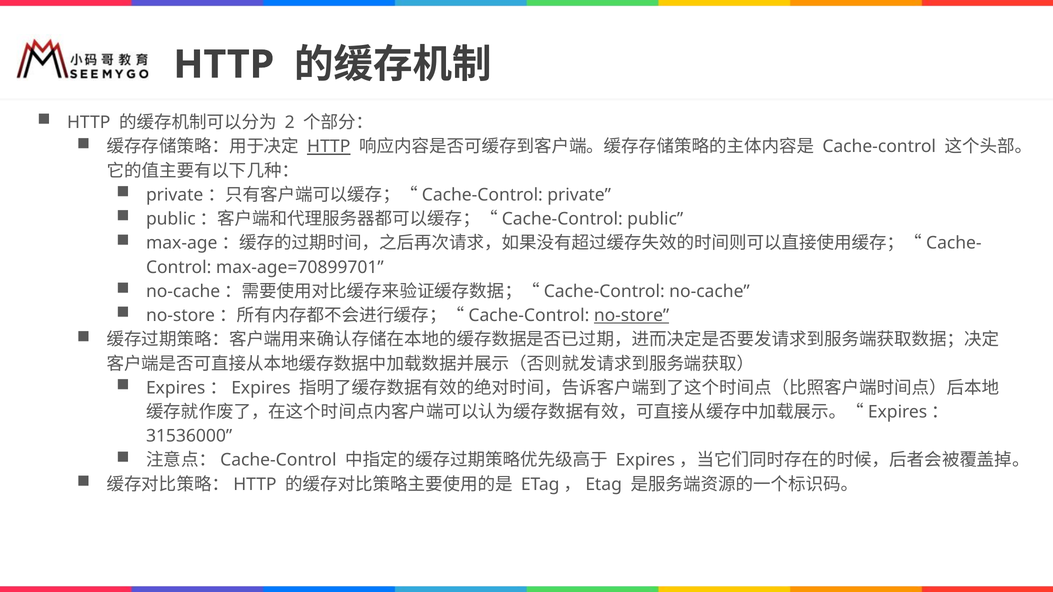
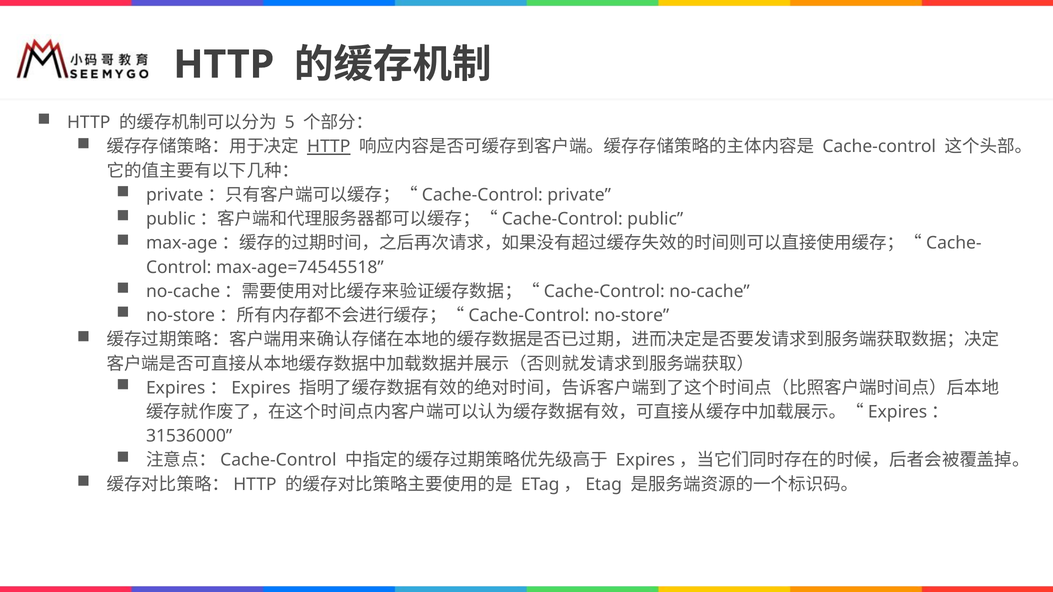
2: 2 -> 5 (290, 123)
max-age=70899701: max-age=70899701 -> max-age=74545518 (300, 267)
no-store underline: present -> none (632, 316)
